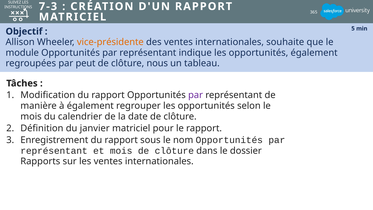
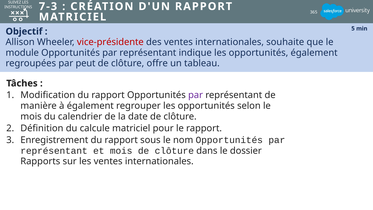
vice-présidente colour: orange -> red (110, 42)
nous: nous -> offre (157, 63)
janvier: janvier -> calcule (95, 128)
